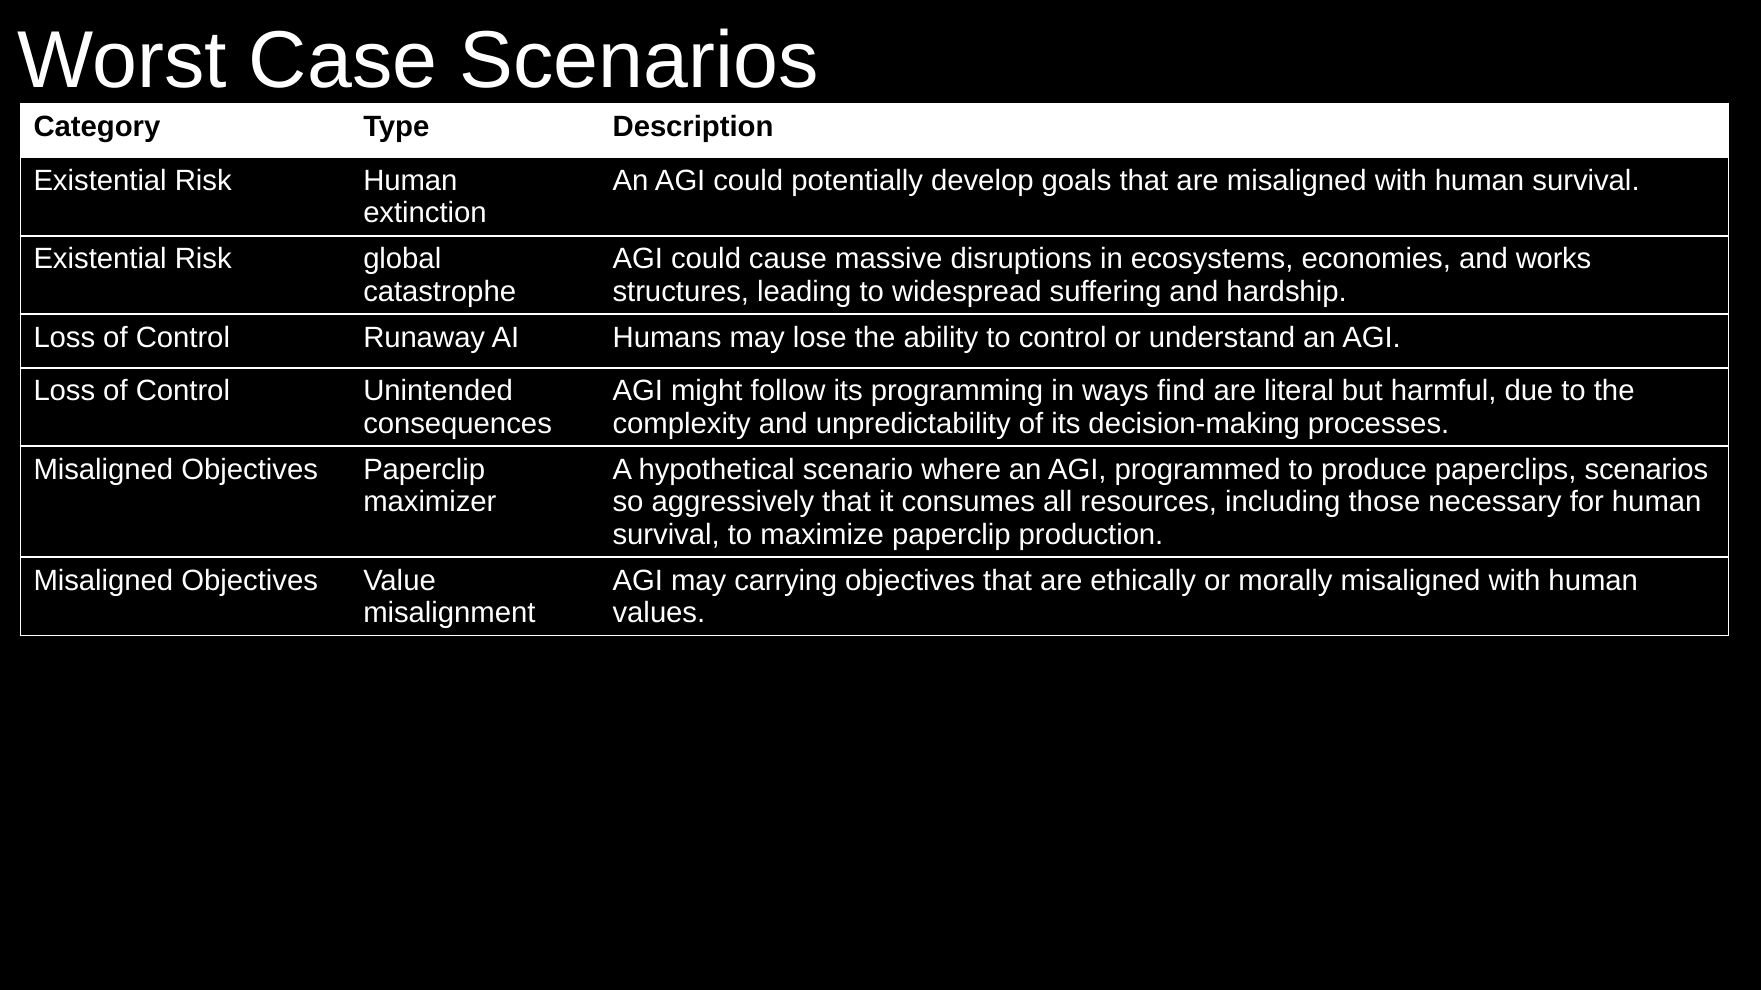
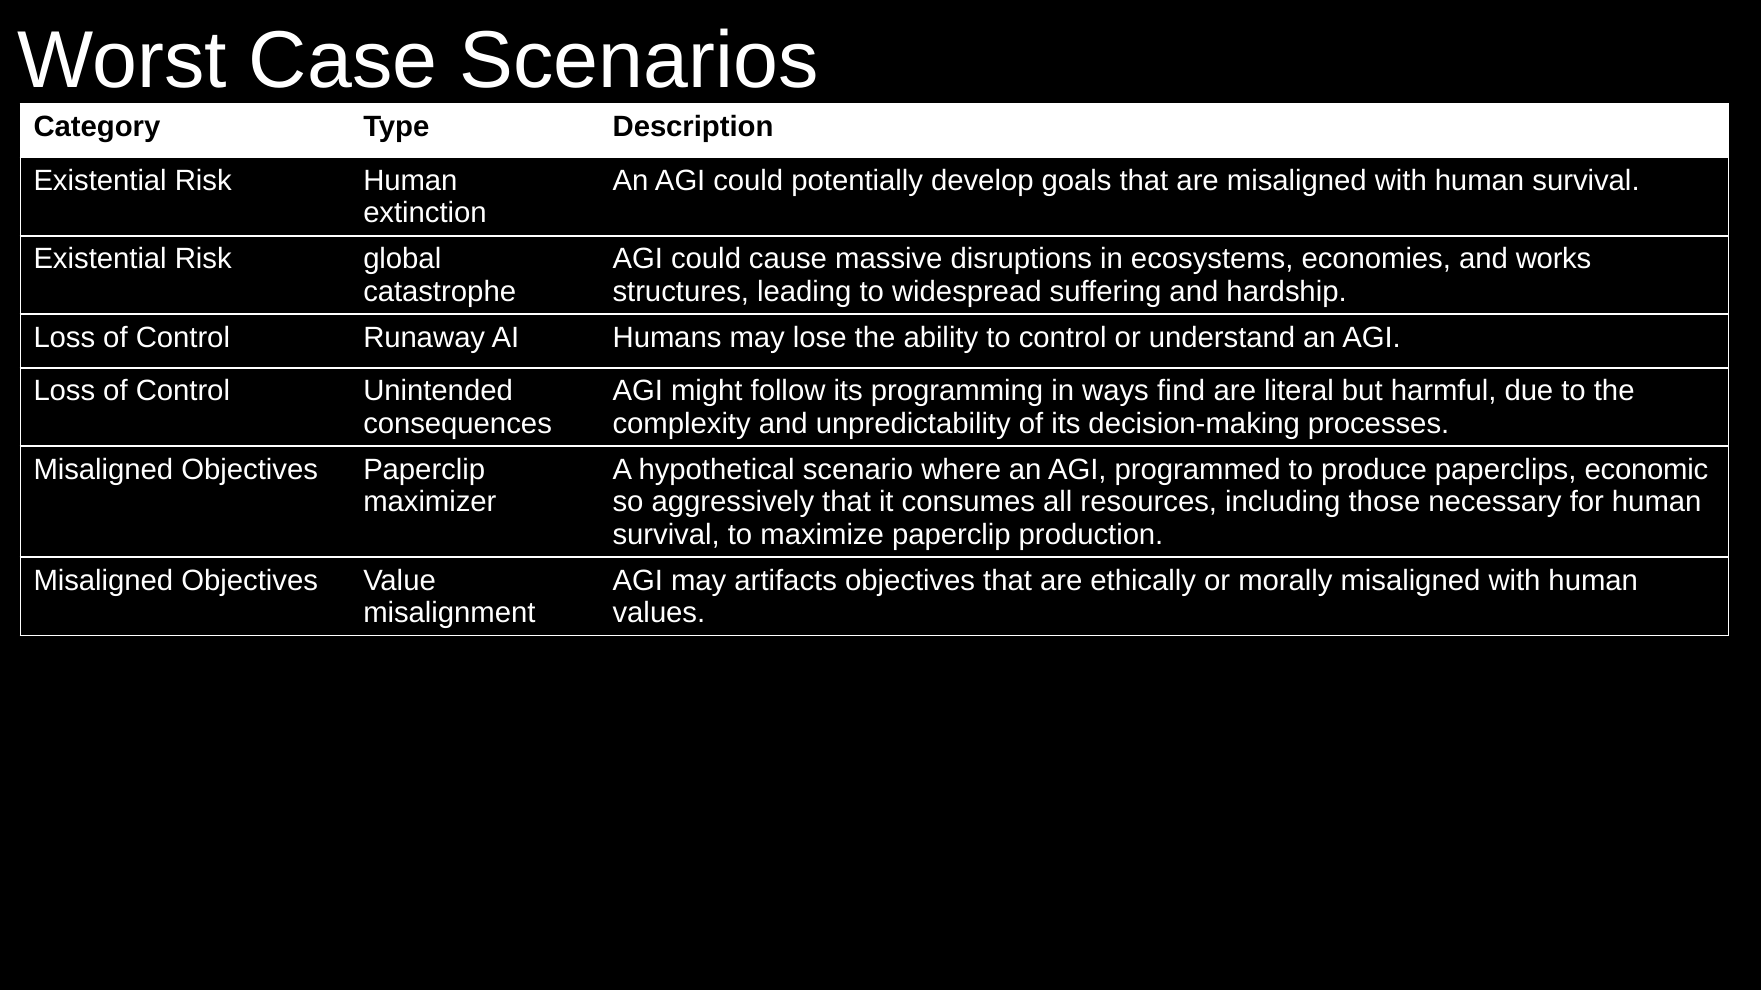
paperclips scenarios: scenarios -> economic (1646, 470)
carrying: carrying -> artifacts (786, 581)
